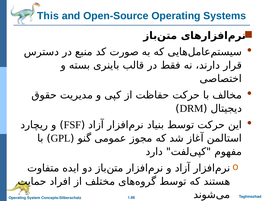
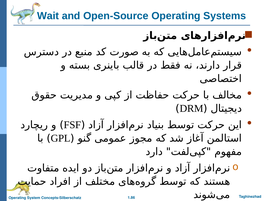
This: This -> Wait (48, 16)
